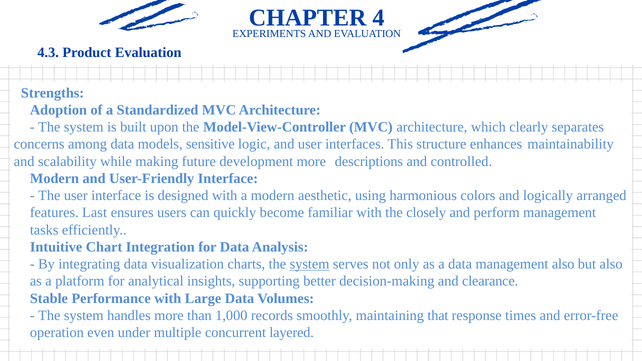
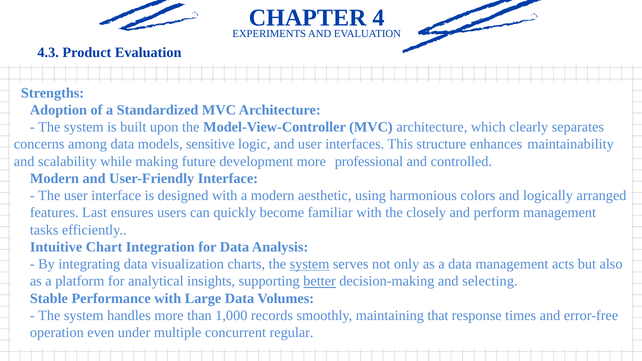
descriptions: descriptions -> professional (369, 161)
management also: also -> acts (563, 264)
better underline: none -> present (320, 281)
clearance: clearance -> selecting (490, 281)
layered: layered -> regular (292, 333)
